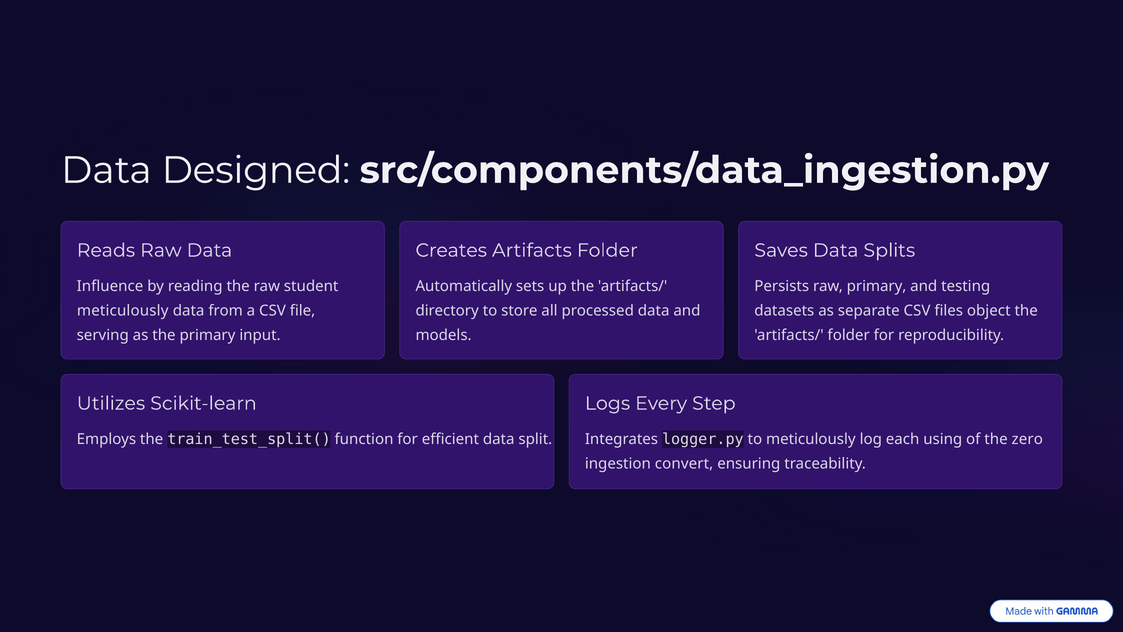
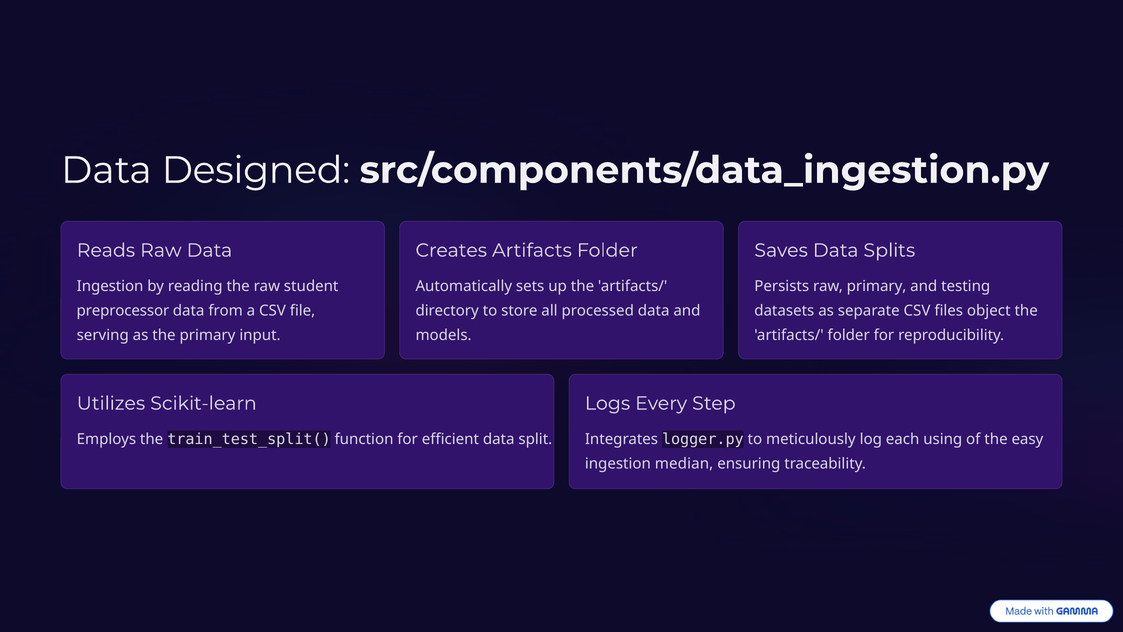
Influence: Influence -> Ingestion (110, 286)
meticulously: meticulously -> preprocessor (123, 311)
zero: zero -> easy (1027, 439)
convert: convert -> median (684, 464)
